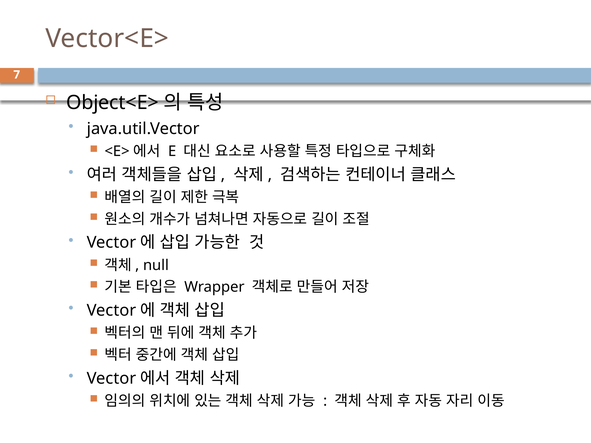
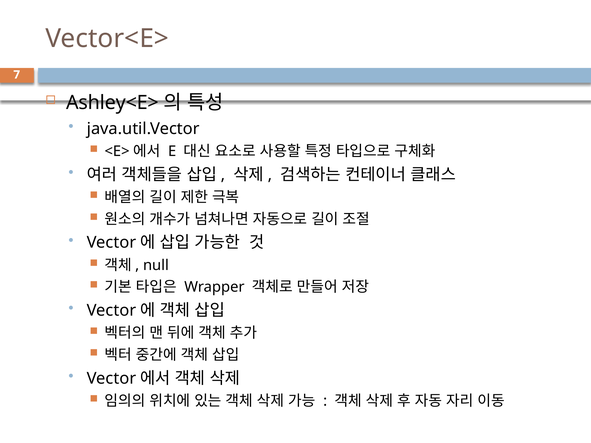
Object<E>: Object<E> -> Ashley<E> (112, 103)
